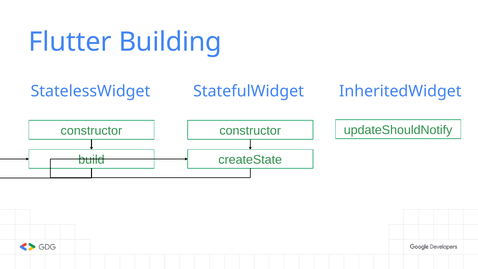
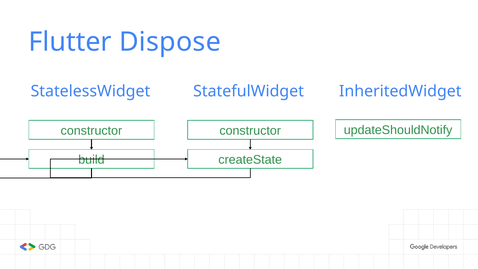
Building: Building -> Dispose (170, 42)
